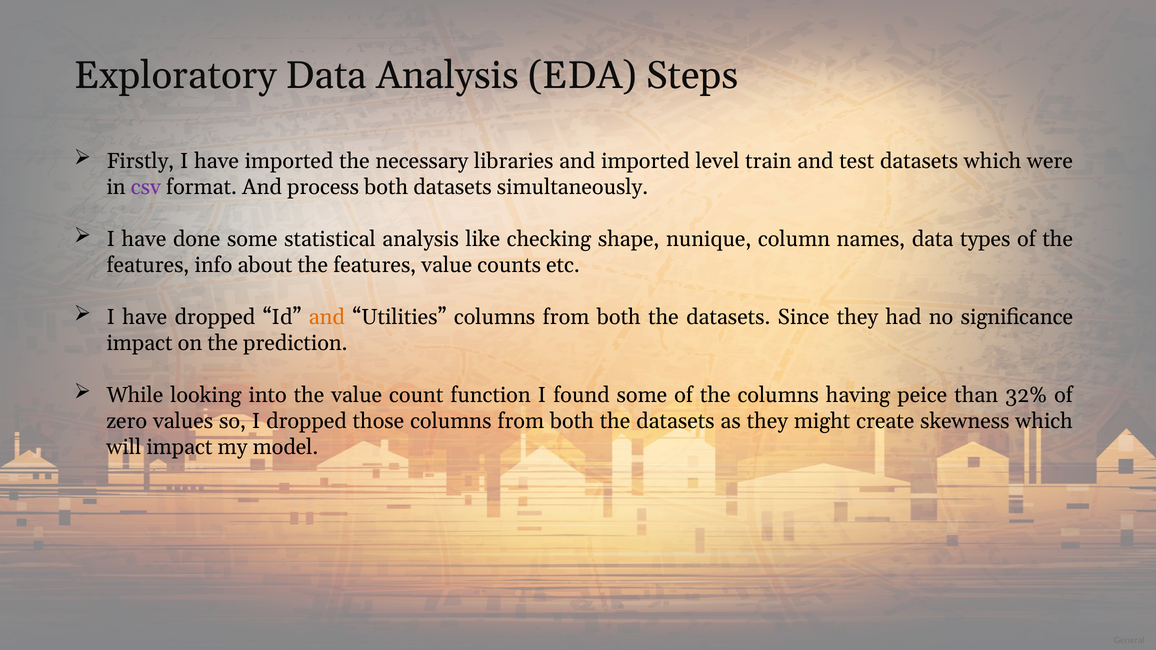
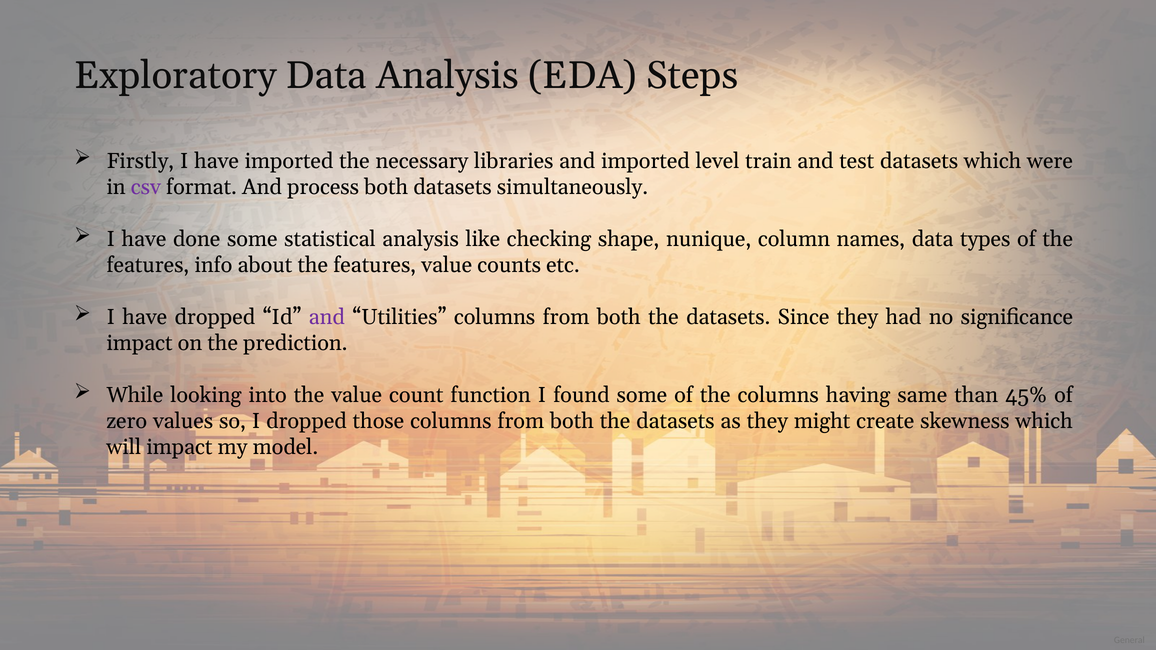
and colour: orange -> purple (327, 317)
peice: peice -> same (922, 395)
32%: 32% -> 45% (1026, 395)
